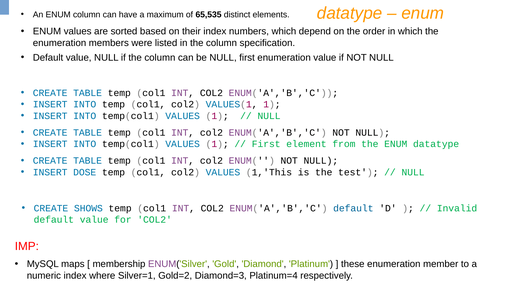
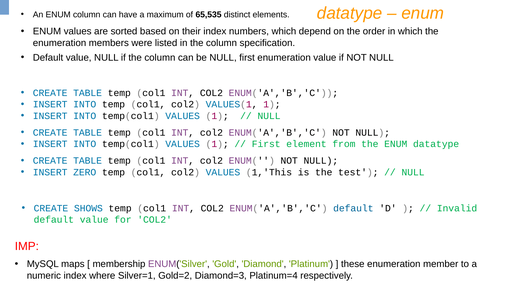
DOSE: DOSE -> ZERO (85, 172)
